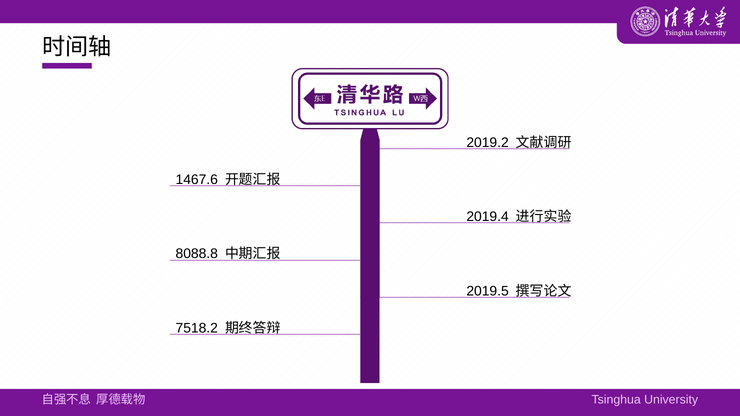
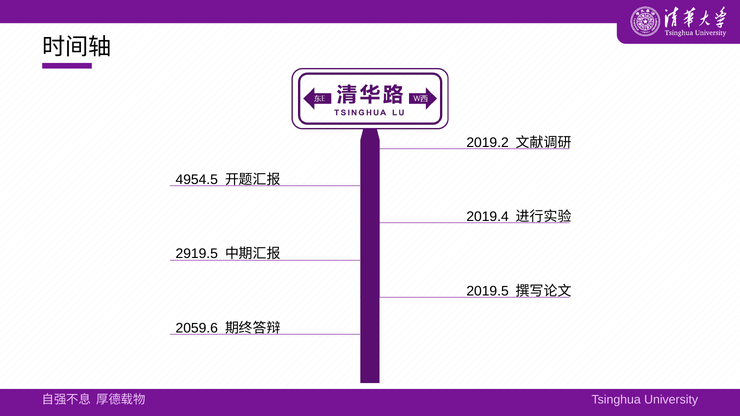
1467.6: 1467.6 -> 4954.5 (197, 180)
8088.8: 8088.8 -> 2919.5 (197, 254)
7518.2: 7518.2 -> 2059.6 (197, 328)
